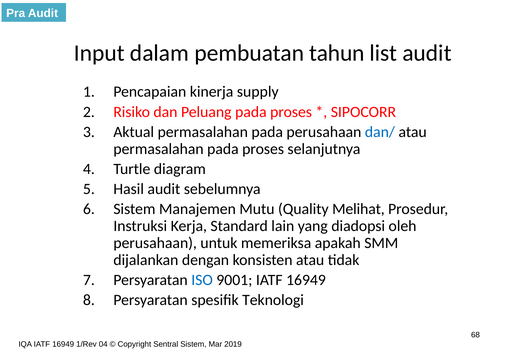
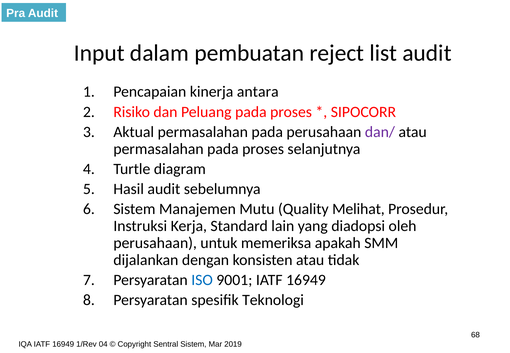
tahun: tahun -> reject (337, 53)
supply: supply -> antara (258, 92)
dan/ colour: blue -> purple (380, 132)
